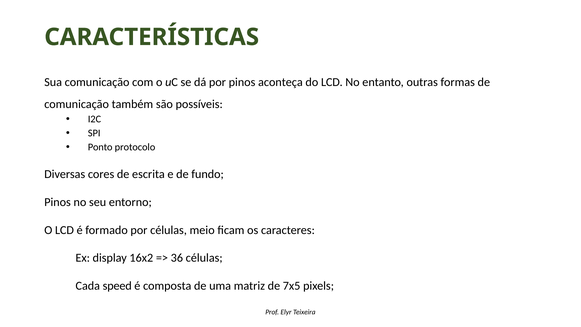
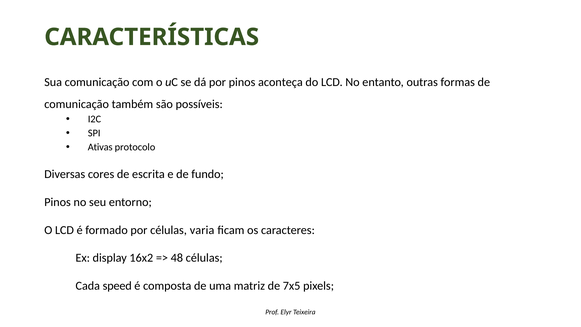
Ponto: Ponto -> Ativas (100, 147)
meio: meio -> varia (202, 230)
36: 36 -> 48 (177, 258)
